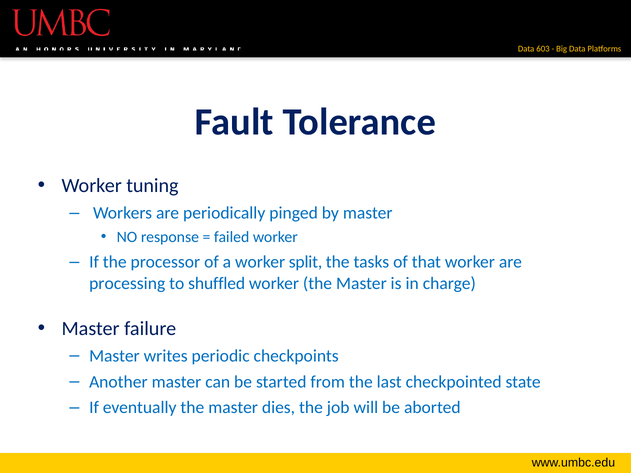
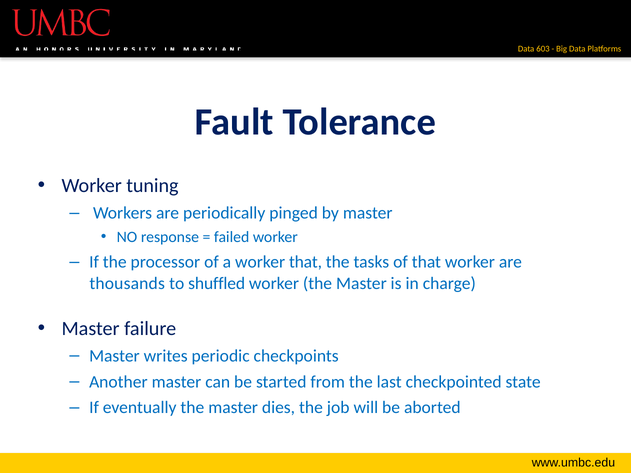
worker split: split -> that (306, 262)
processing: processing -> thousands (127, 283)
